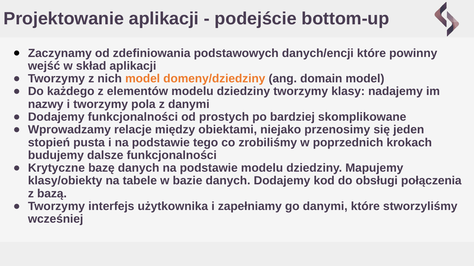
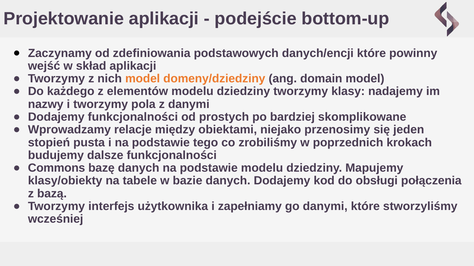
Krytyczne: Krytyczne -> Commons (57, 168)
